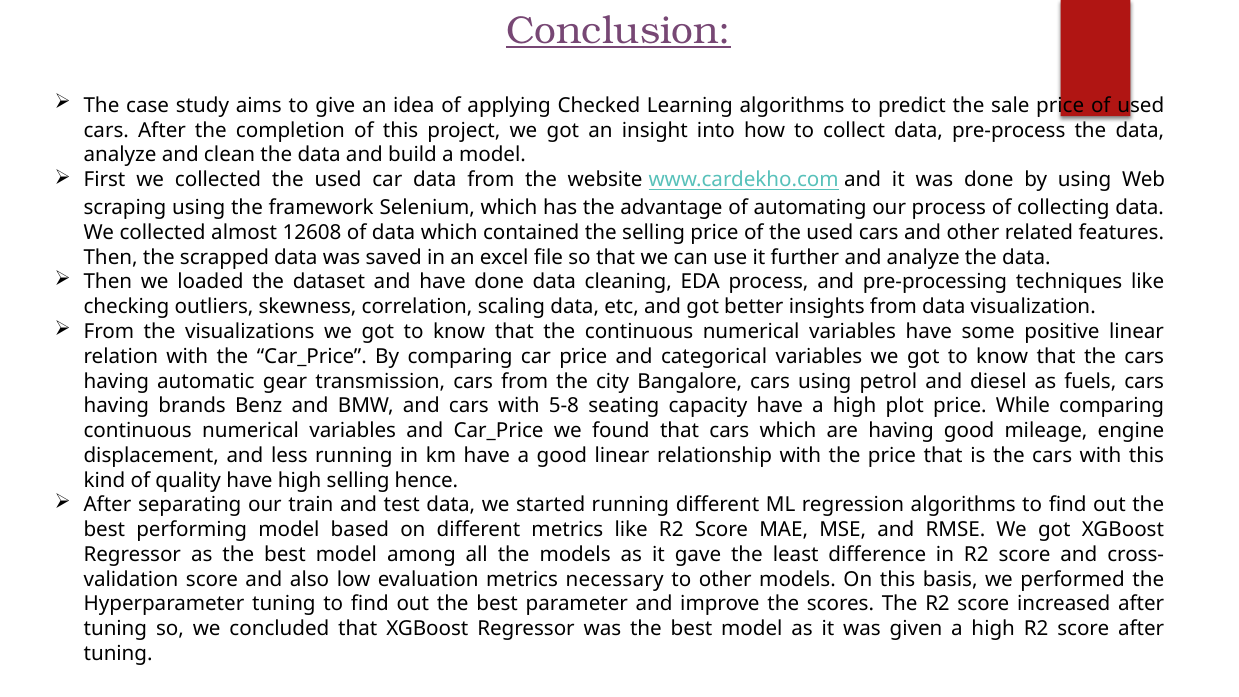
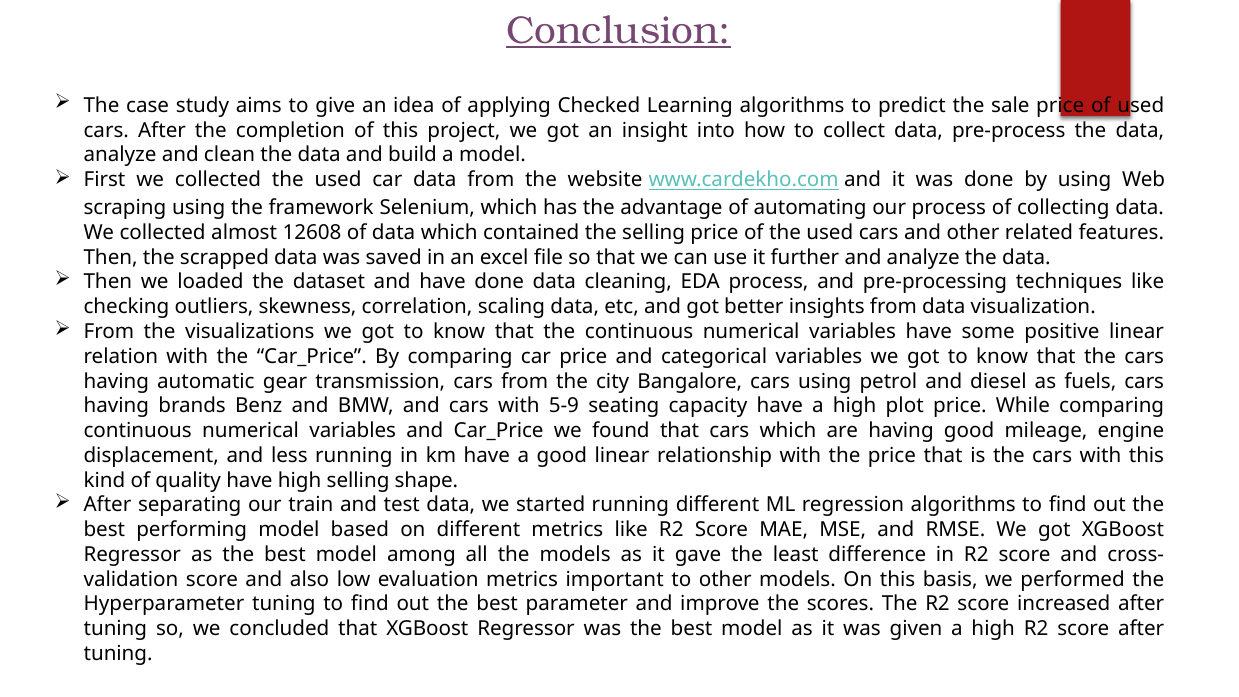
5-8: 5-8 -> 5-9 (564, 406)
hence: hence -> shape (426, 480)
necessary: necessary -> important (615, 579)
